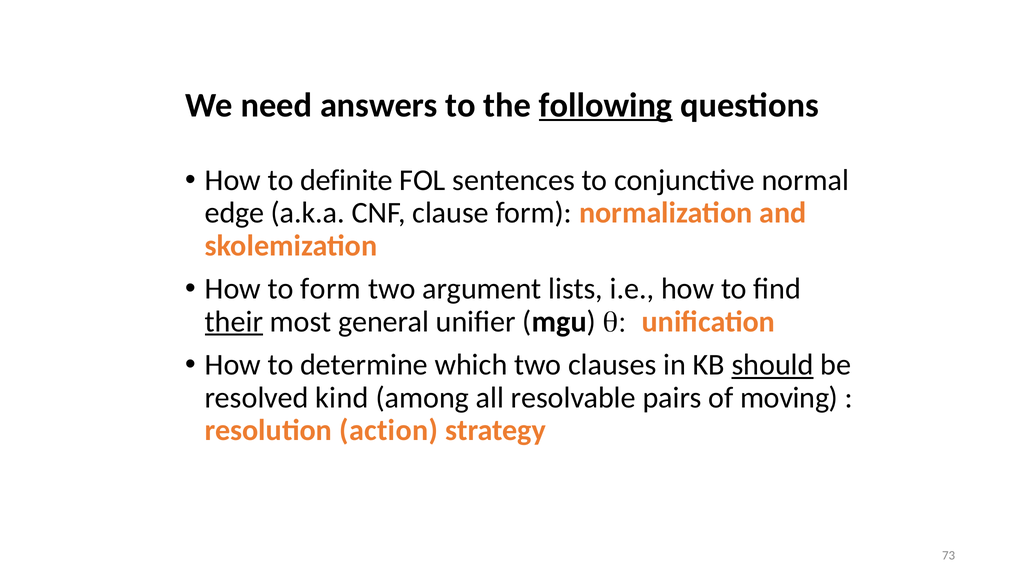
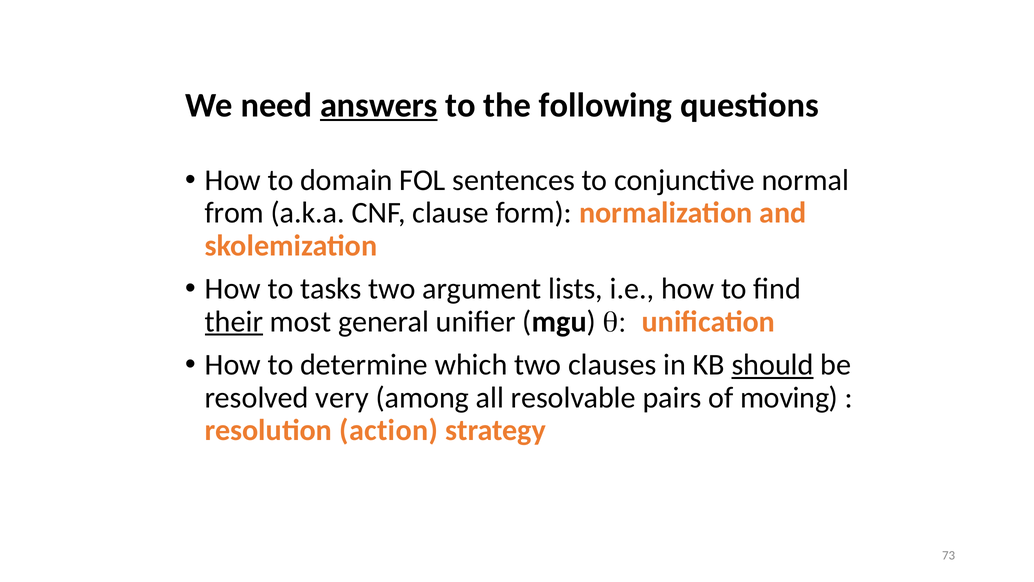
answers underline: none -> present (379, 105)
following underline: present -> none (606, 105)
definite: definite -> domain (346, 180)
edge: edge -> from (234, 213)
to form: form -> tasks (331, 289)
kind: kind -> very (342, 397)
